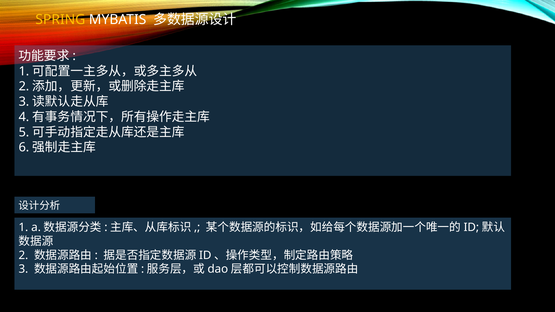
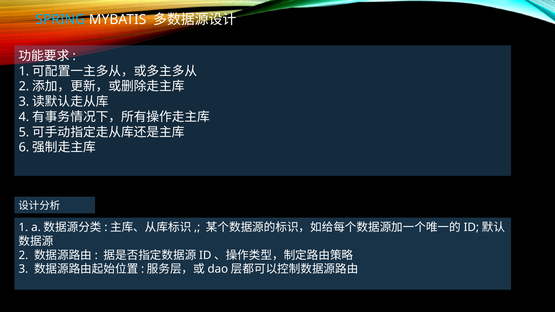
SPRING colour: yellow -> light blue (60, 19)
